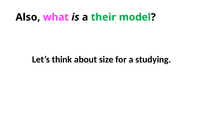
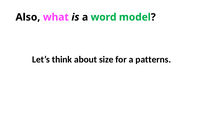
their: their -> word (104, 17)
studying: studying -> patterns (153, 59)
